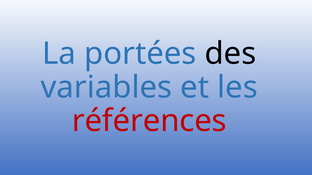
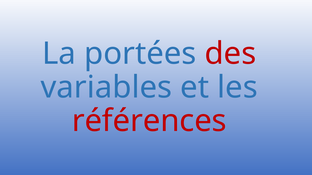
des colour: black -> red (230, 54)
